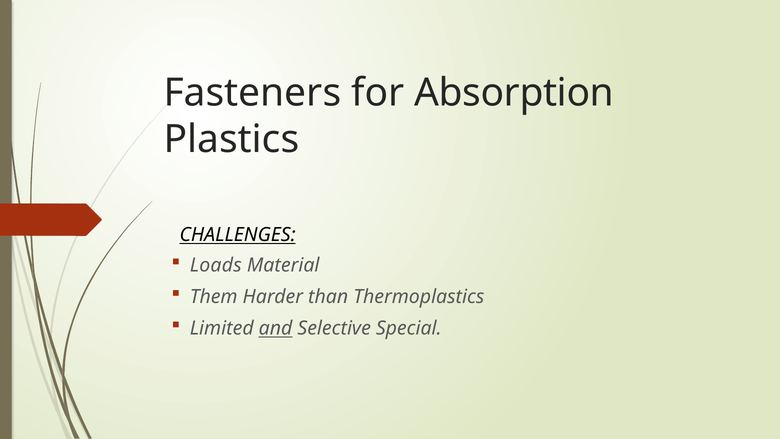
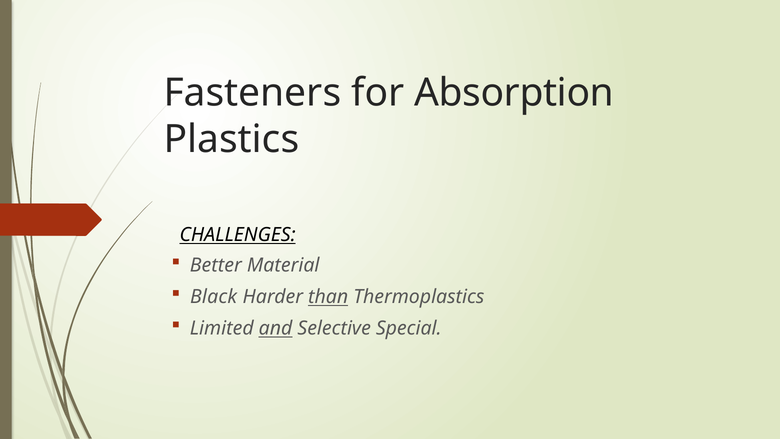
Loads: Loads -> Better (216, 265)
Them: Them -> Black (214, 297)
than underline: none -> present (328, 297)
